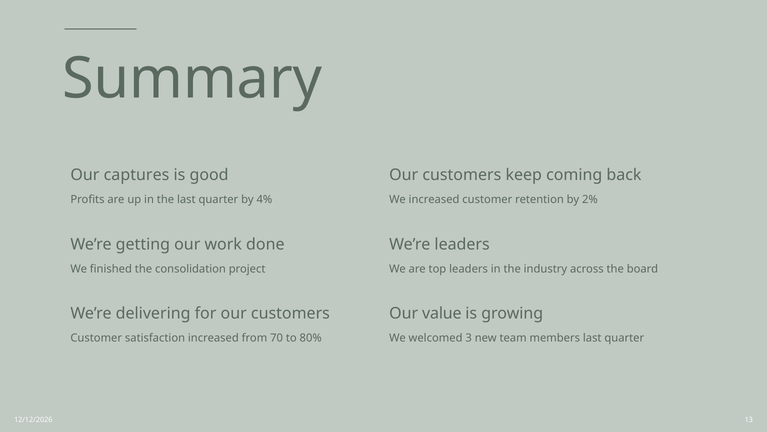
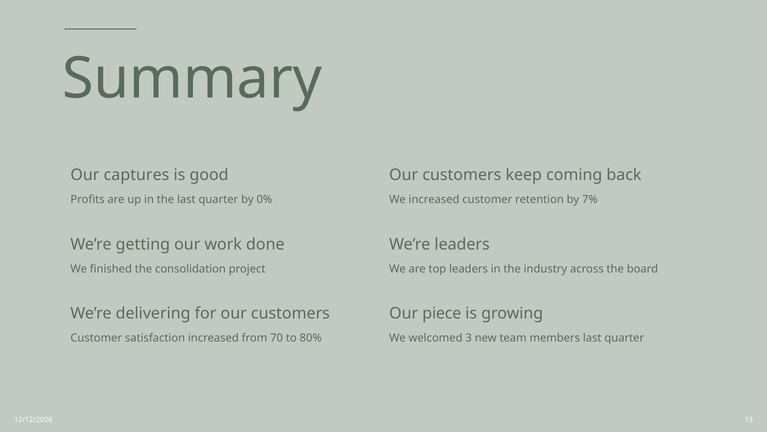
4%: 4% -> 0% (264, 199)
2%: 2% -> 7% (590, 199)
value: value -> piece (442, 313)
